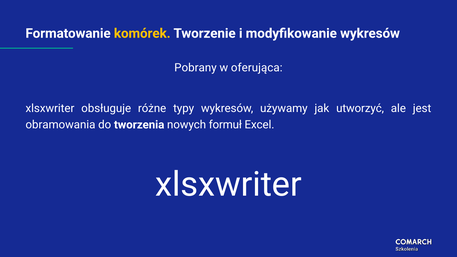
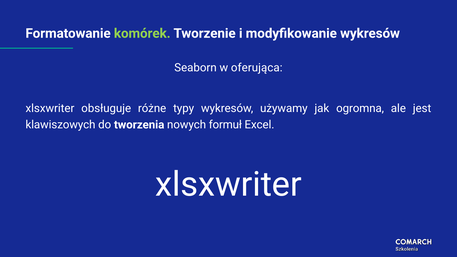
komórek colour: yellow -> light green (142, 33)
Pobrany: Pobrany -> Seaborn (196, 68)
utworzyć: utworzyć -> ogromna (360, 108)
obramowania: obramowania -> klawiszowych (60, 125)
